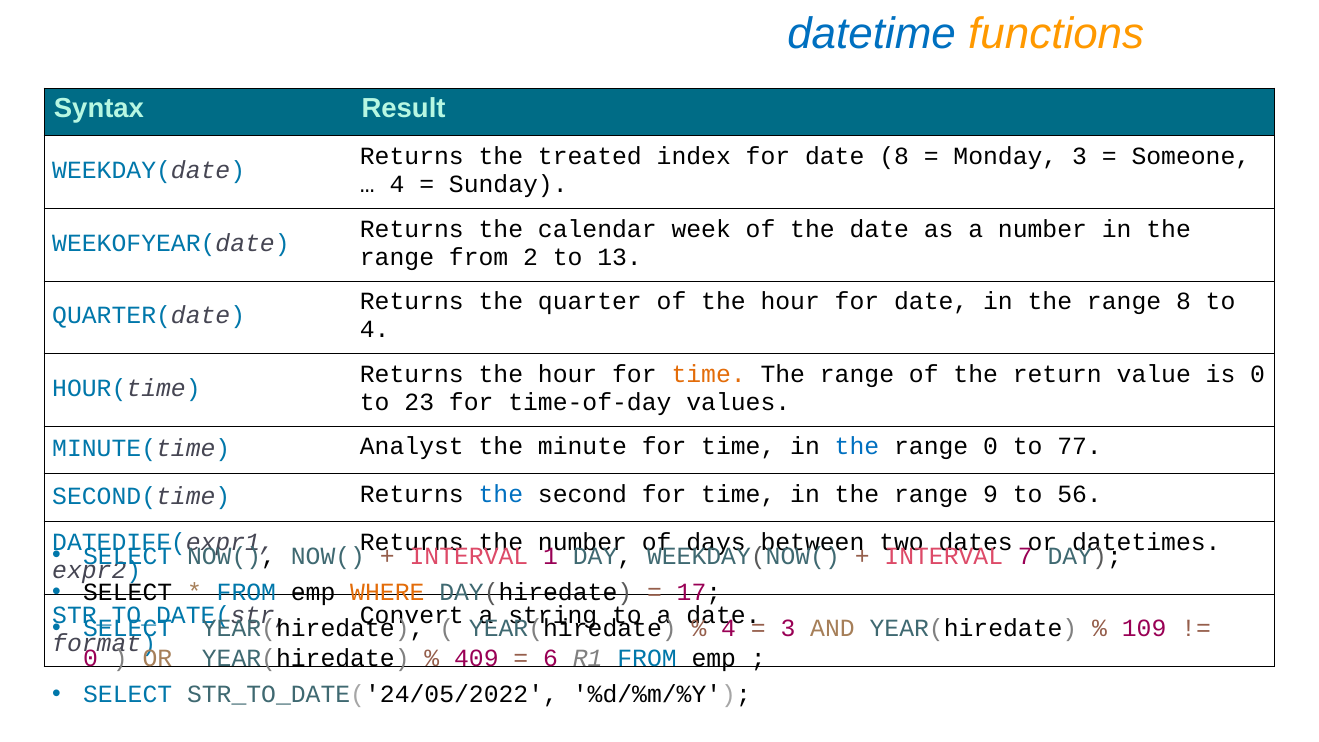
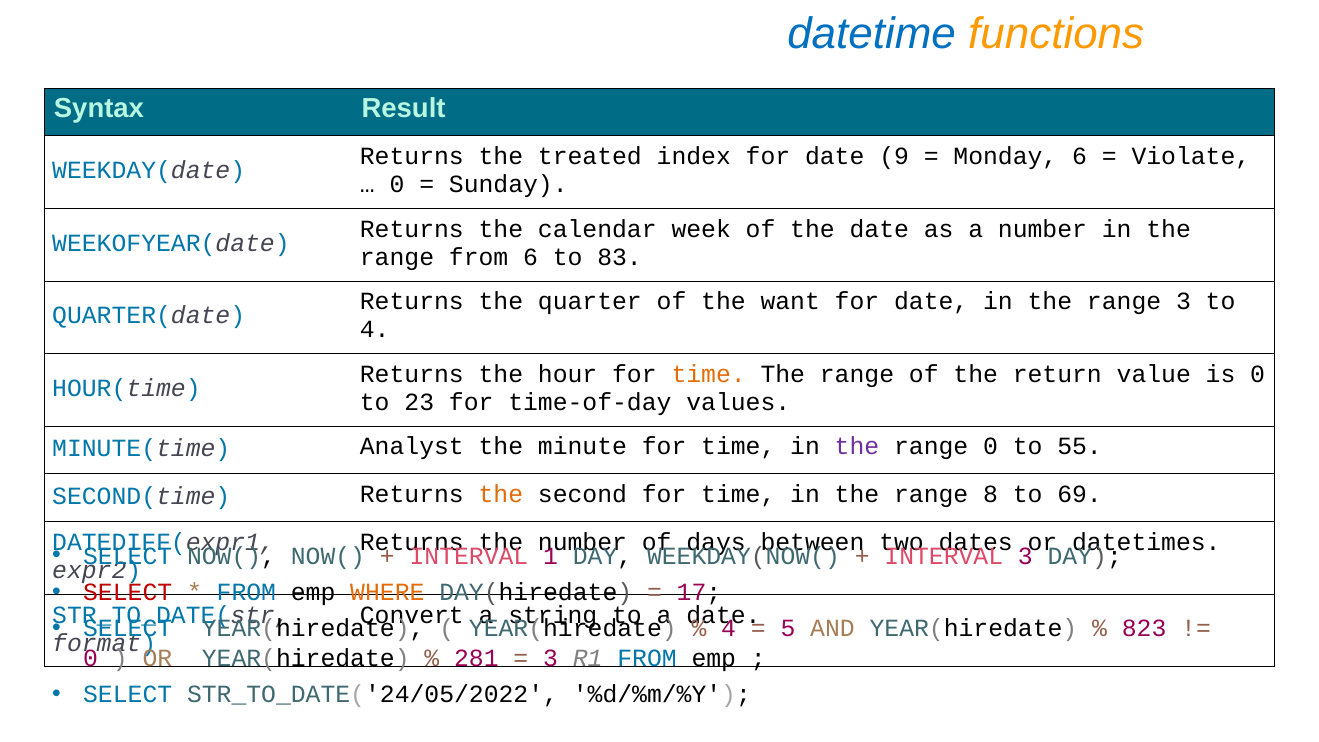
date 8: 8 -> 9 (894, 157)
Monday 3: 3 -> 6 (1080, 157)
Someone: Someone -> Violate (1191, 157)
4: 4 -> 0 (397, 185)
from 2: 2 -> 6 (531, 257)
13: 13 -> 83 (620, 257)
of the hour: hour -> want (790, 302)
range 8: 8 -> 3 (1183, 302)
the colour: blue -> purple (857, 447)
77: 77 -> 55 (1080, 447)
the colour: blue -> orange (501, 495)
9: 9 -> 8 (991, 495)
56: 56 -> 69 (1080, 495)
7: 7 -> 3 (1025, 556)
SELECT colour: black -> red (128, 592)
3: 3 -> 5 (788, 628)
109: 109 -> 823 (1144, 628)
409: 409 -> 281 (476, 658)
6: 6 -> 3 (551, 658)
